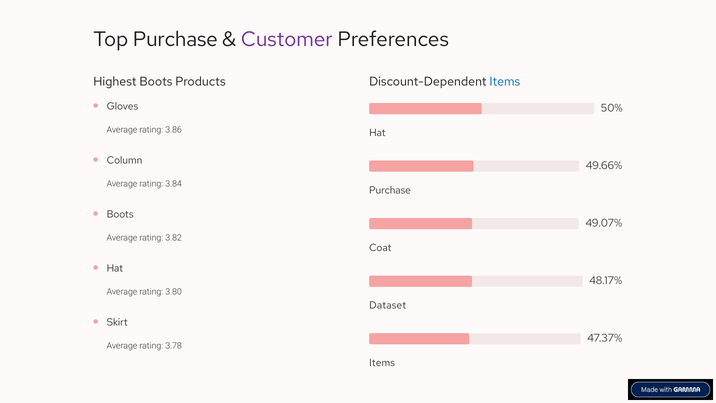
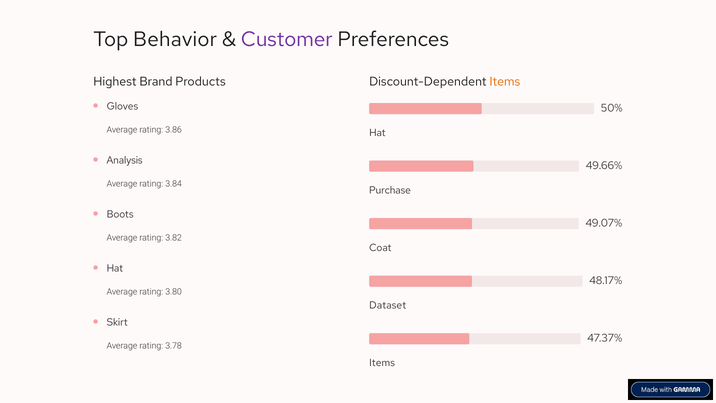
Top Purchase: Purchase -> Behavior (175, 40)
Highest Boots: Boots -> Brand (156, 82)
Items colour: blue -> orange (505, 82)
Column: Column -> Analysis (125, 160)
